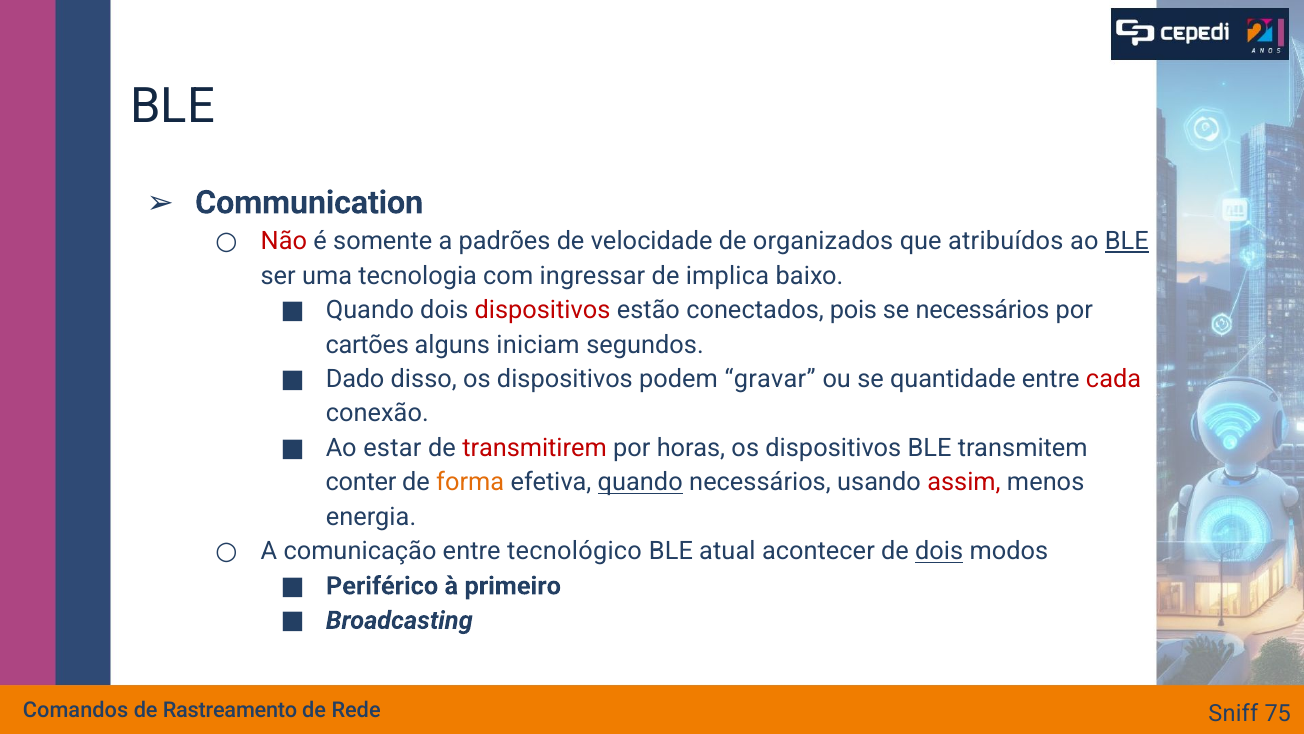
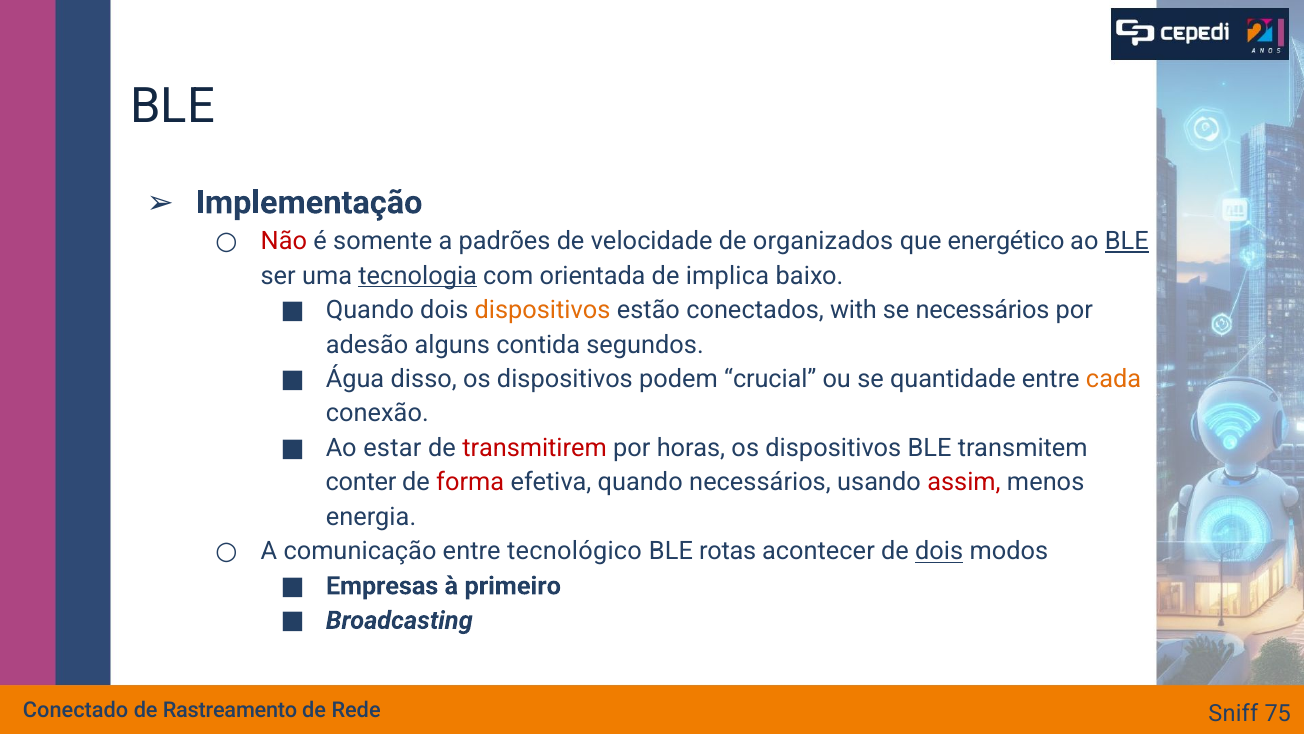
Communication: Communication -> Implementação (309, 203)
atribuídos: atribuídos -> energético (1006, 241)
tecnologia underline: none -> present (418, 276)
ingressar: ingressar -> orientada (593, 276)
dispositivos colour: red -> orange (543, 310)
pois: pois -> with (853, 310)
cartões: cartões -> adesão (367, 344)
iniciam: iniciam -> contida (538, 344)
Dado: Dado -> Água (355, 379)
gravar: gravar -> crucial (770, 379)
cada colour: red -> orange (1114, 379)
forma colour: orange -> red (470, 482)
quando underline: present -> none (640, 482)
atual: atual -> rotas (728, 551)
Periférico: Periférico -> Empresas (382, 586)
Comandos: Comandos -> Conectado (76, 710)
